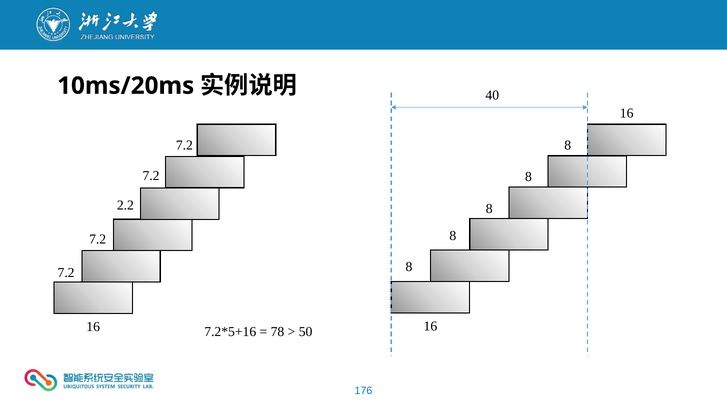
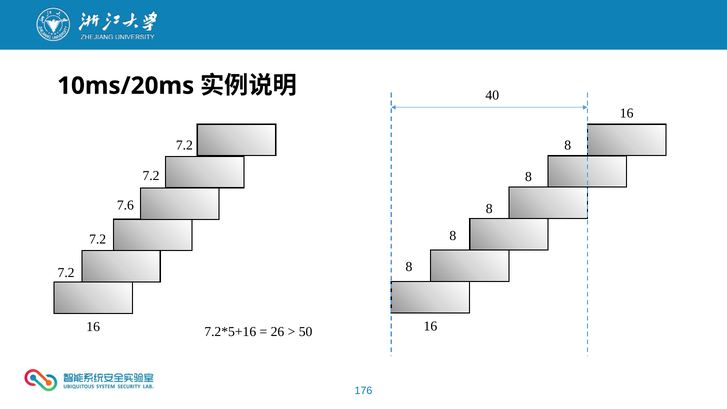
2.2: 2.2 -> 7.6 (125, 205)
78: 78 -> 26 (277, 332)
